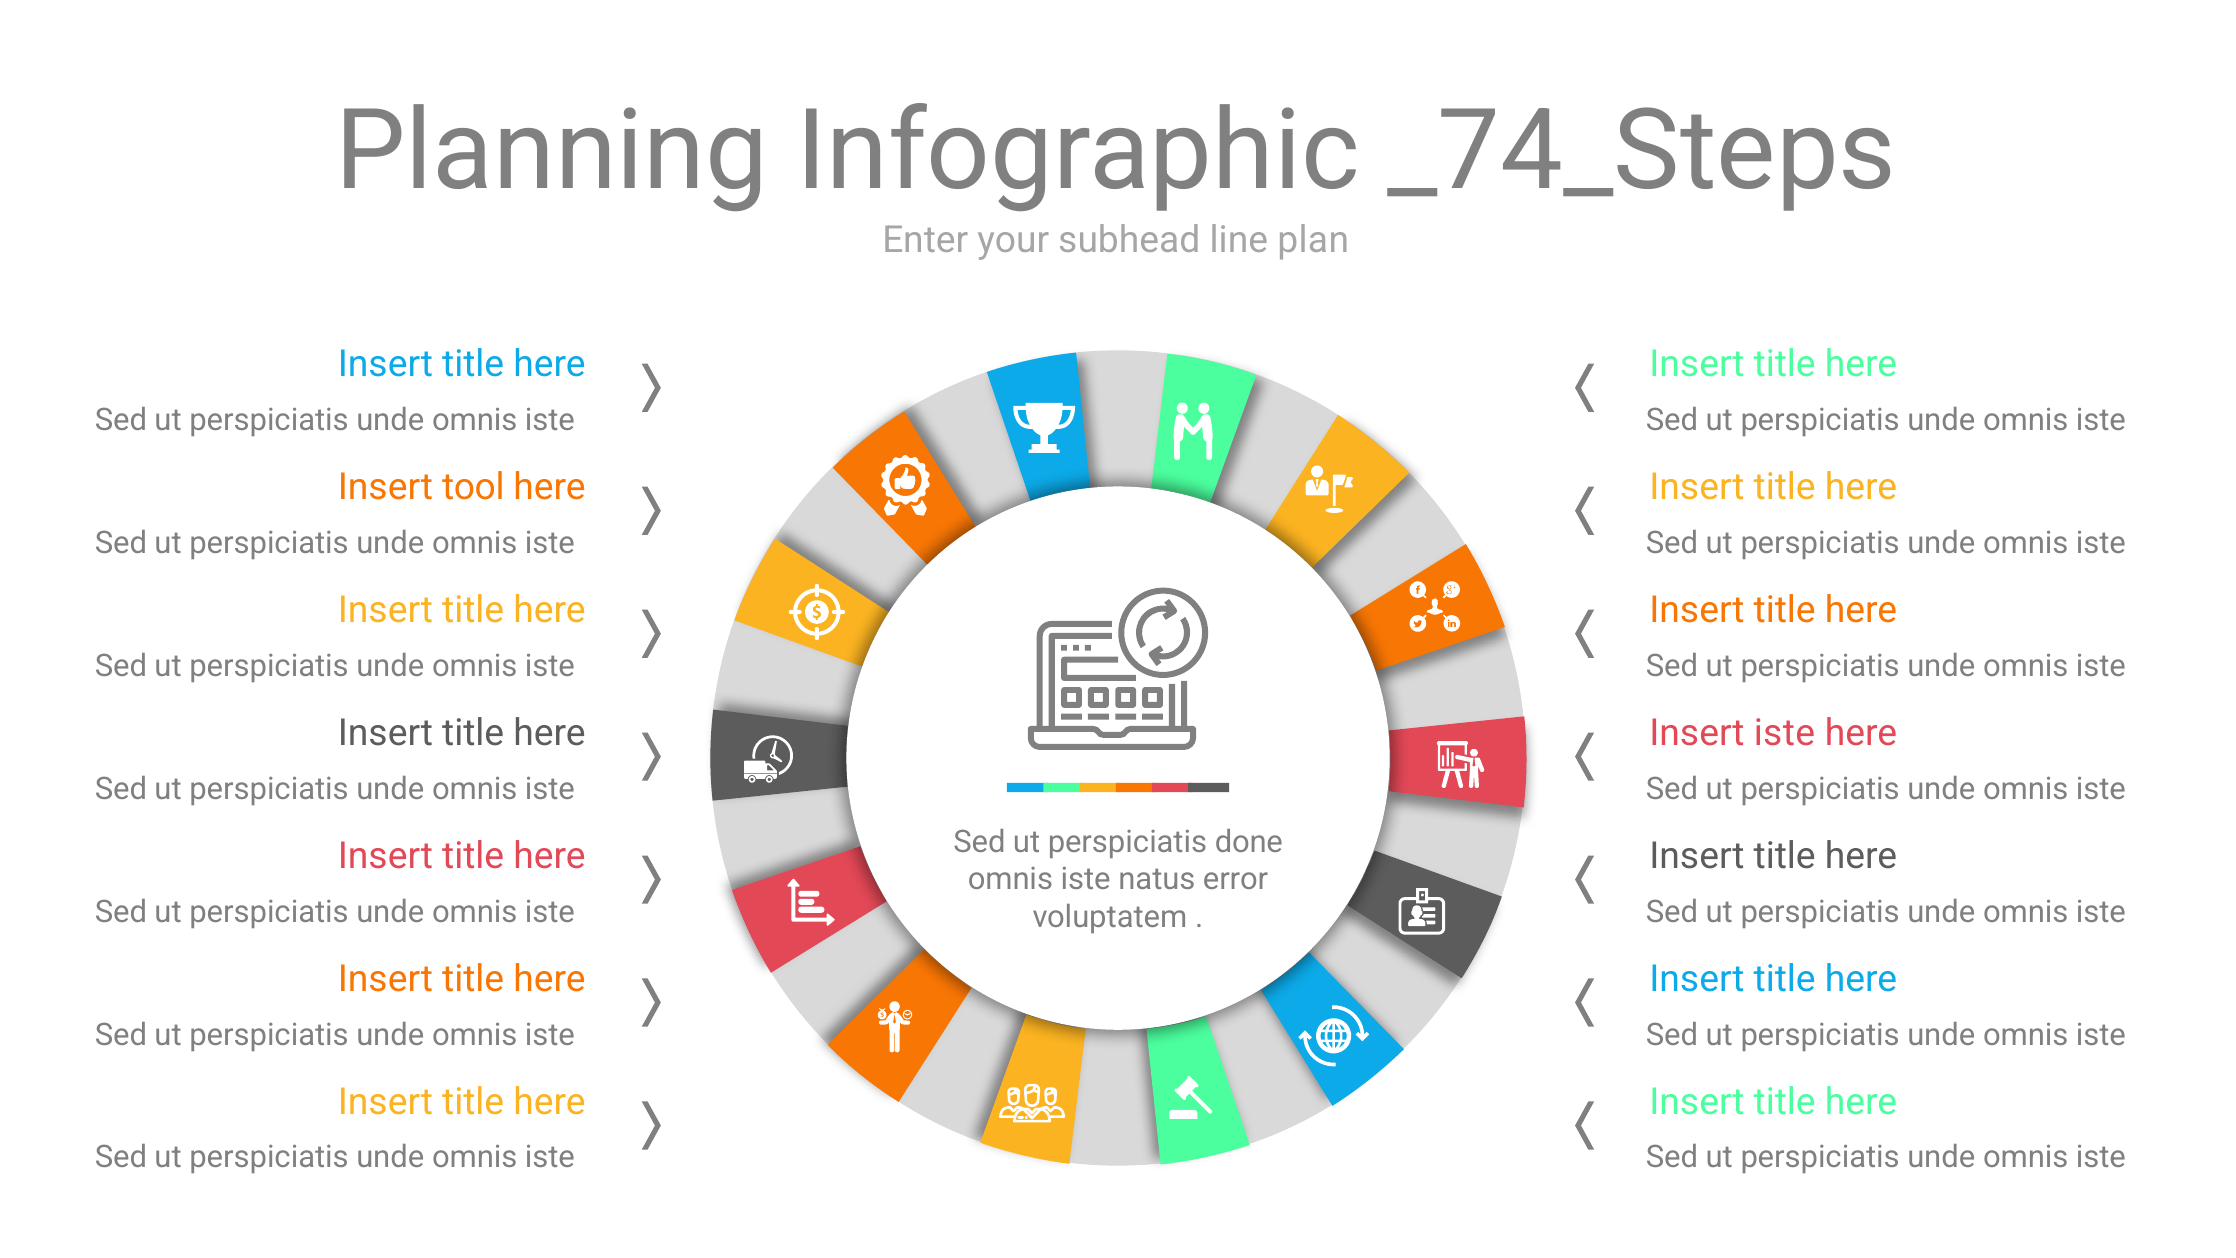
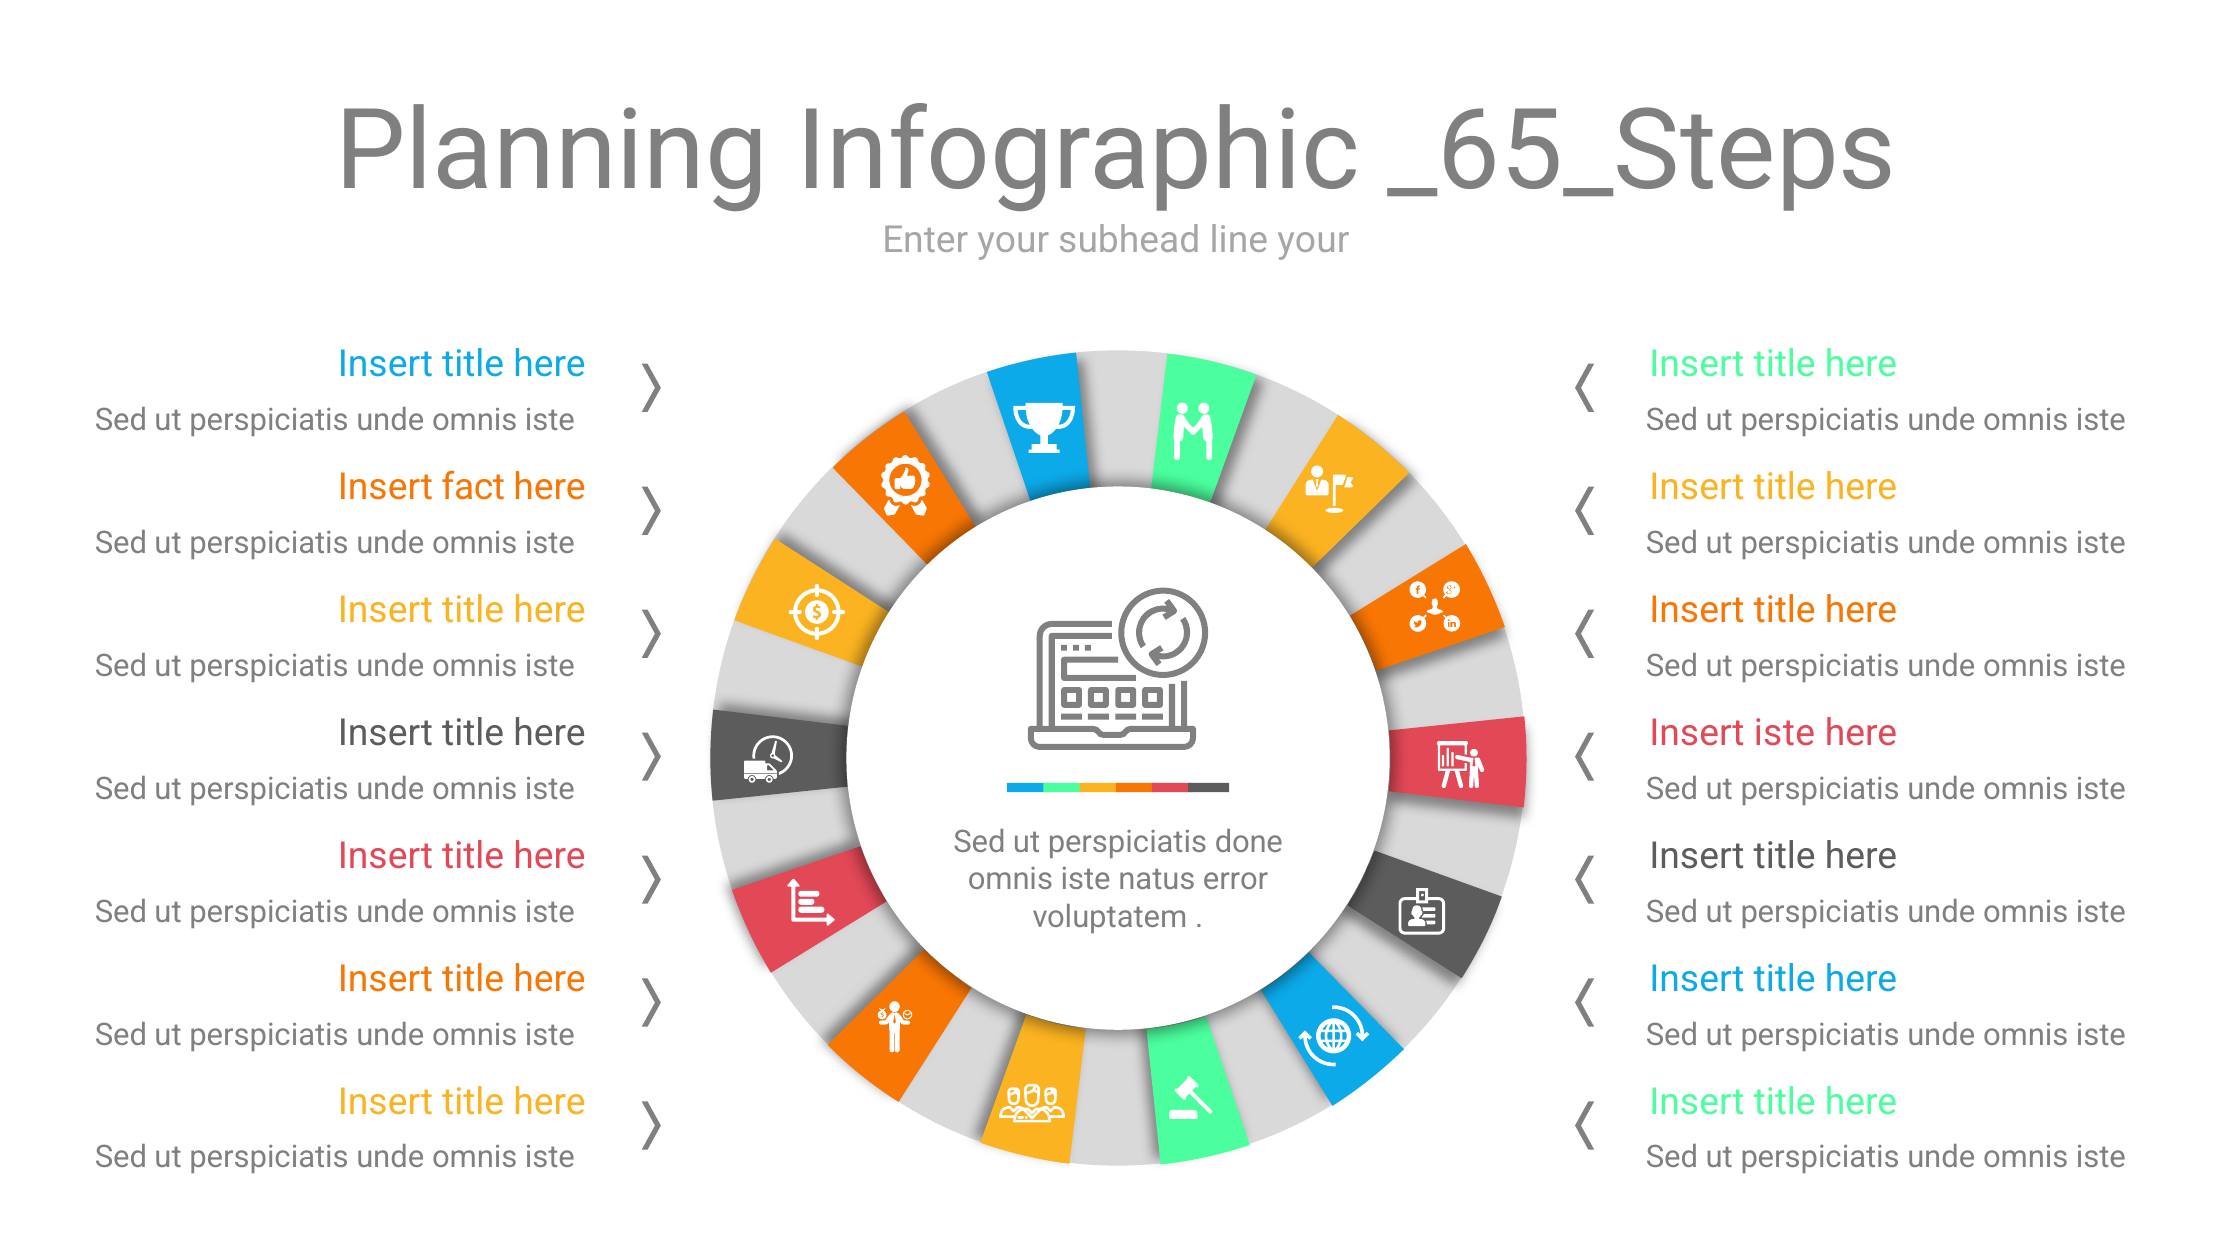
_74_Steps: _74_Steps -> _65_Steps (1642, 152)
line plan: plan -> your (1313, 240)
tool: tool -> fact (473, 487)
